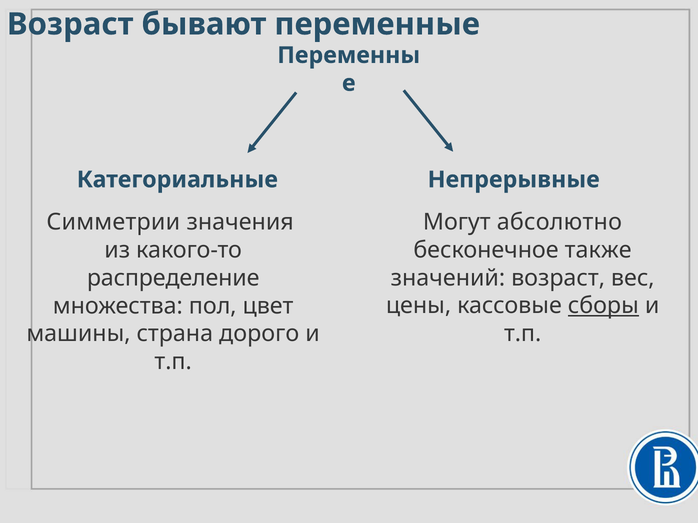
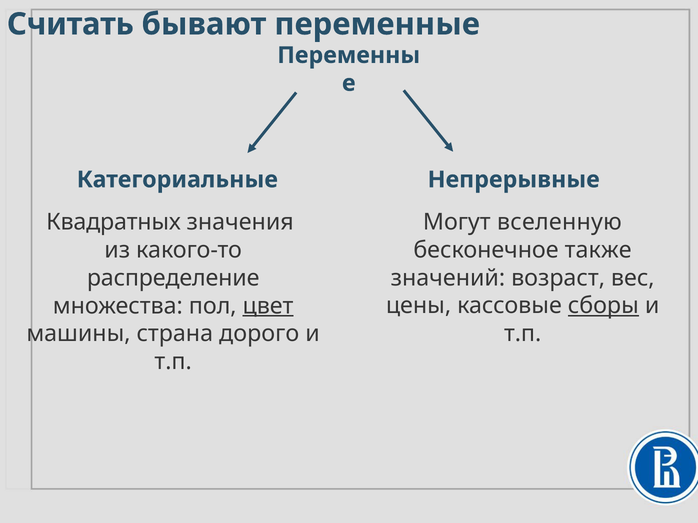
Возраст: Возраст -> Считать (70, 24)
Симметрии: Симметрии -> Квадратных (114, 222)
абсолютно: абсолютно -> вселенную (559, 222)
цвет underline: none -> present (268, 306)
